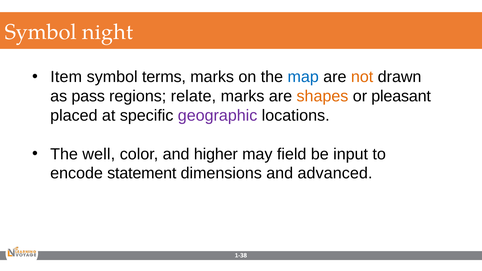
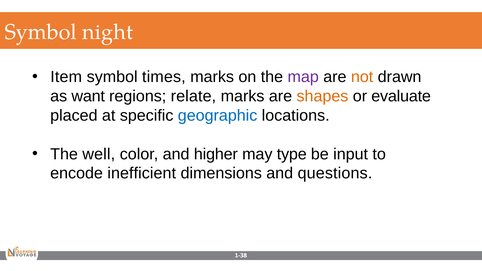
terms: terms -> times (164, 77)
map colour: blue -> purple (303, 77)
pass: pass -> want (88, 96)
pleasant: pleasant -> evaluate (401, 96)
geographic colour: purple -> blue (218, 116)
field: field -> type (292, 154)
statement: statement -> inefficient (142, 173)
advanced: advanced -> questions (335, 173)
